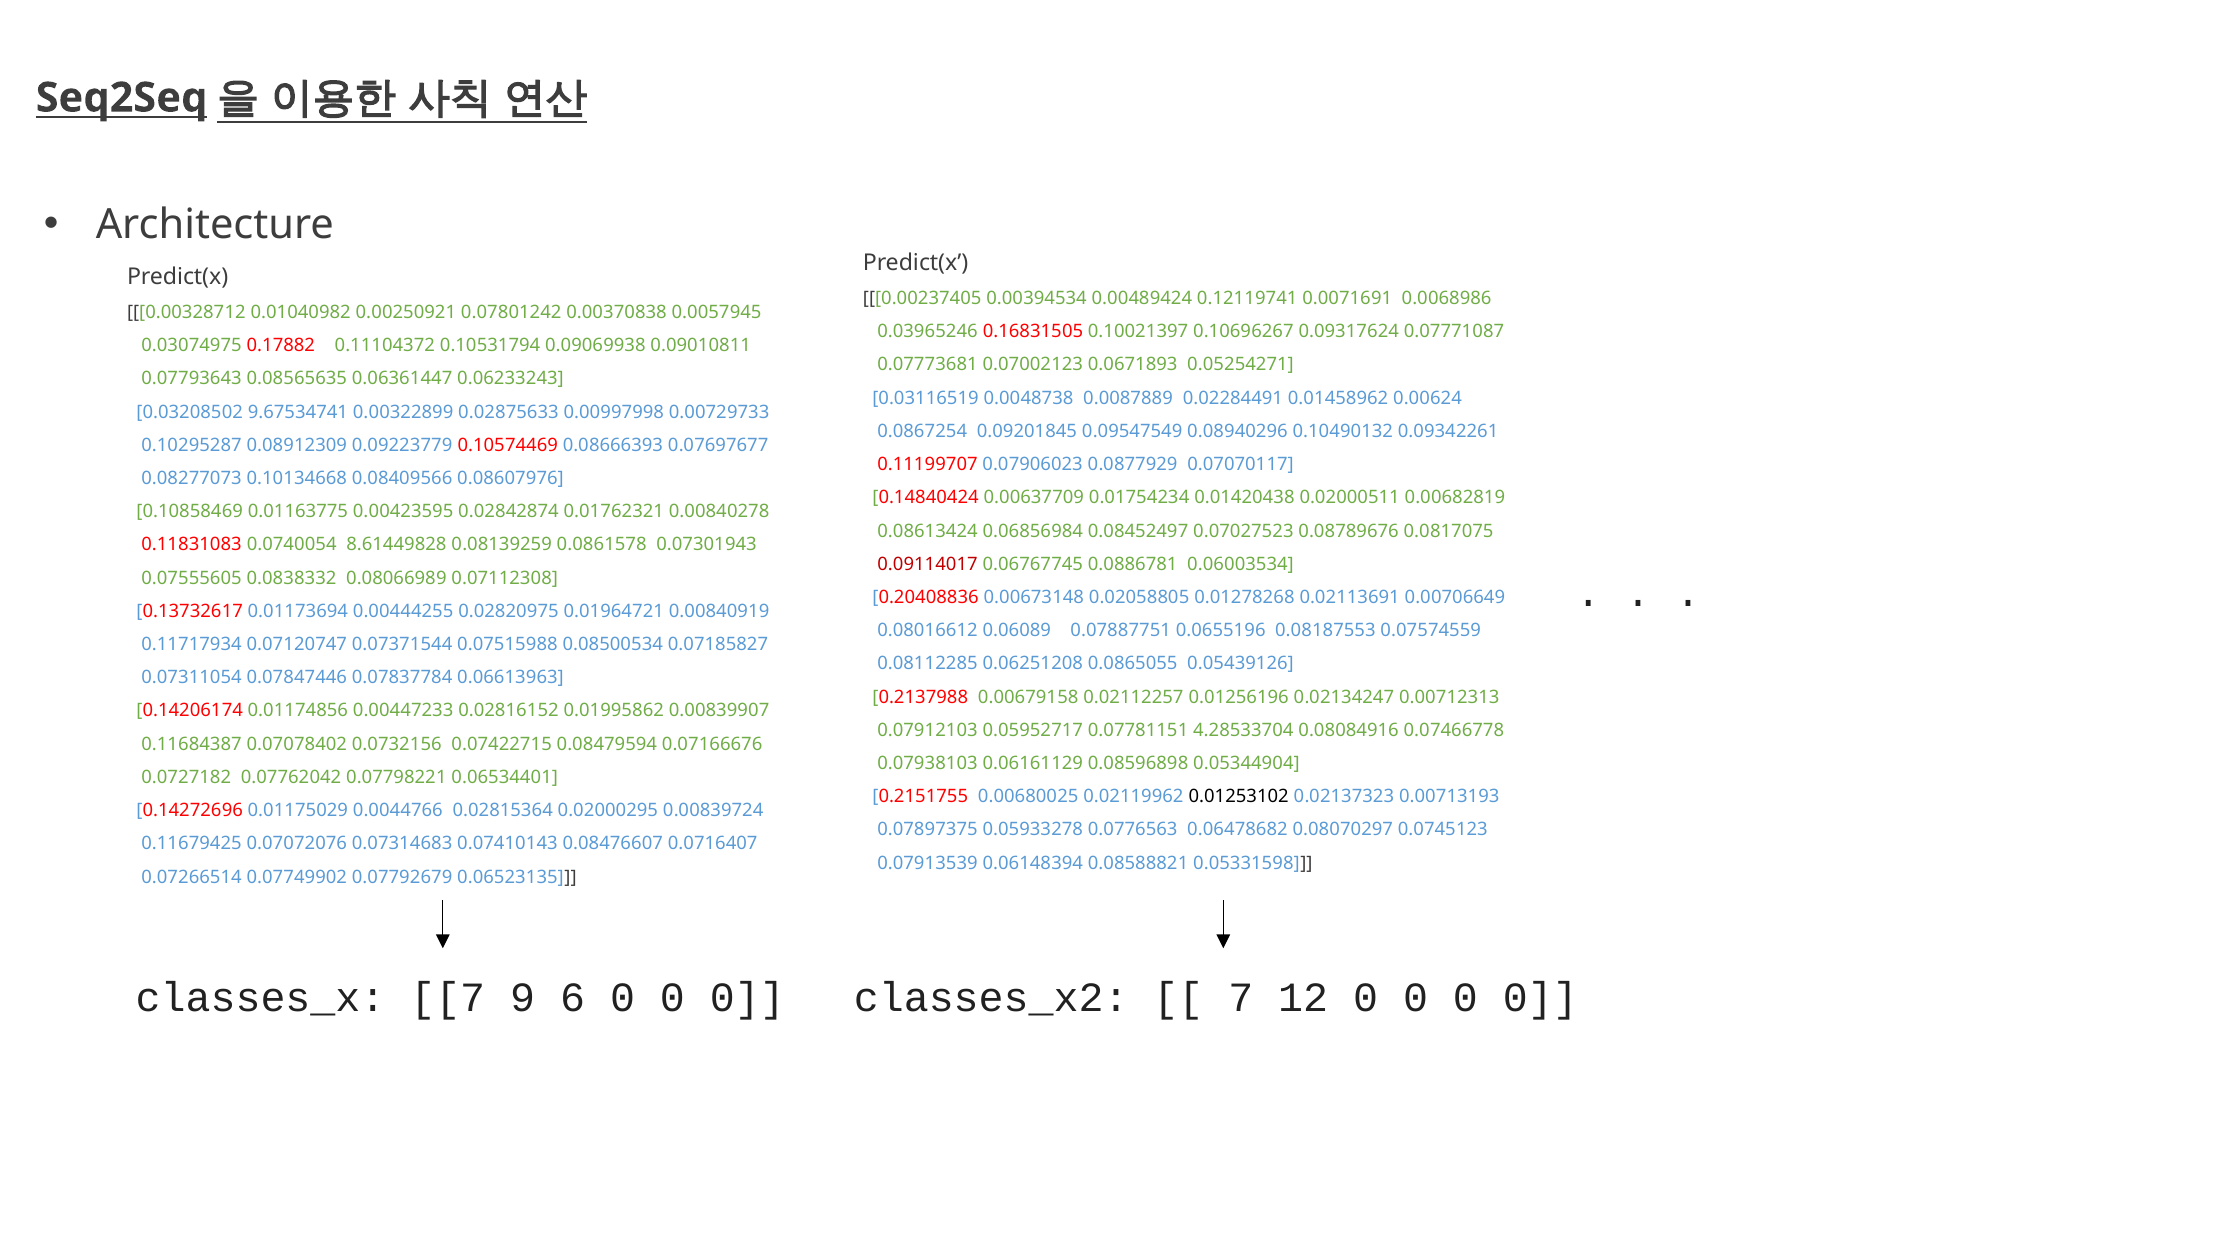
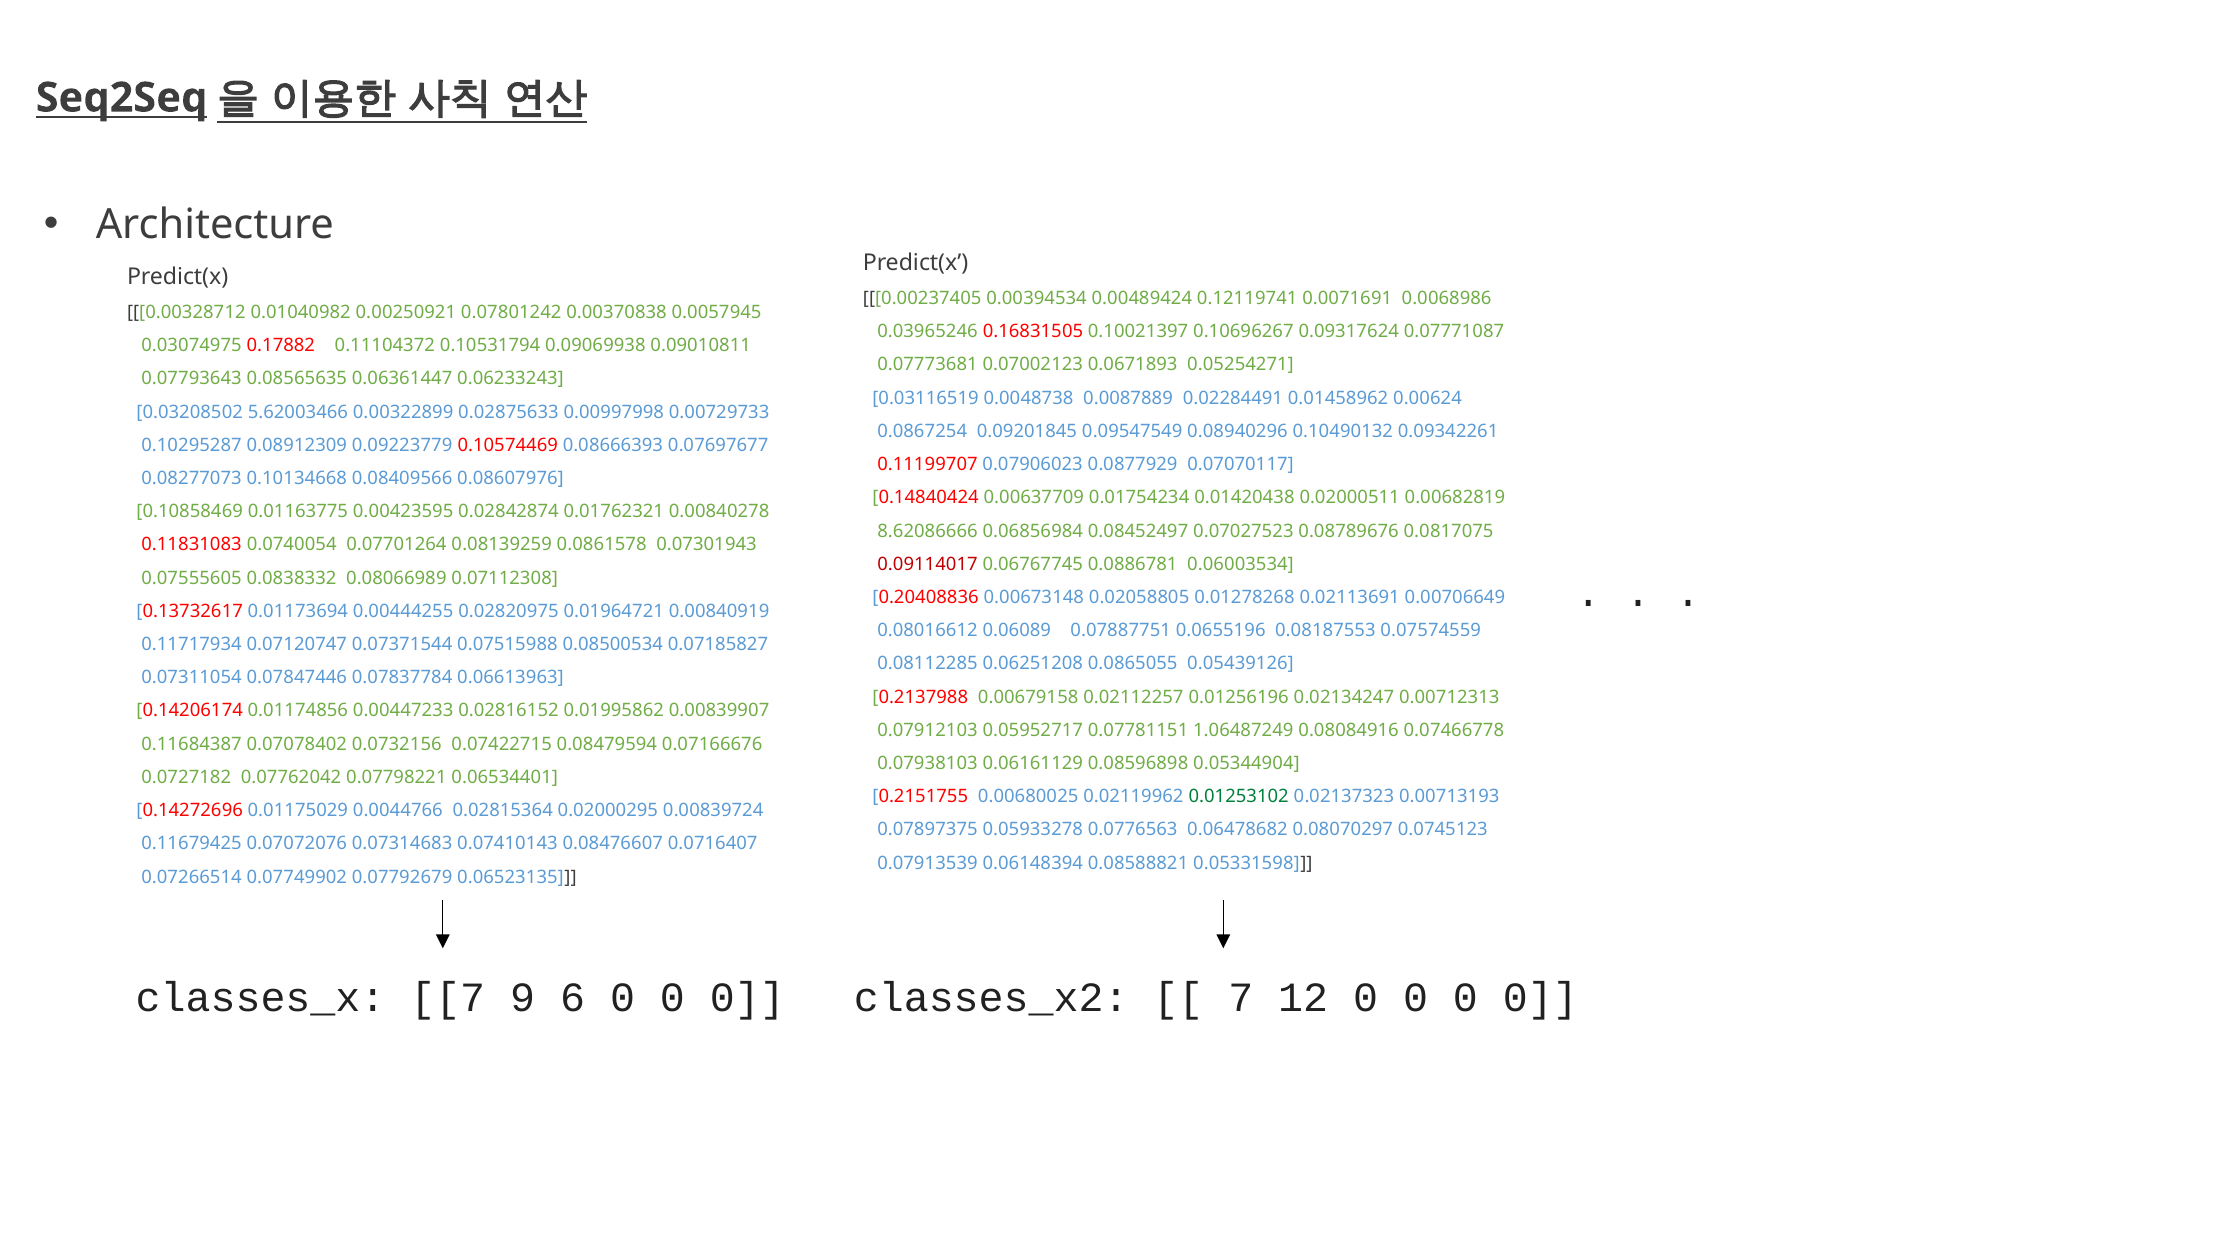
9.67534741: 9.67534741 -> 5.62003466 (298, 412)
0.08613424: 0.08613424 -> 8.62086666 (928, 531)
8.61449828: 8.61449828 -> 0.07701264 (396, 545)
4.28533704: 4.28533704 -> 1.06487249 (1243, 730)
0.01253102 colour: black -> green (1239, 797)
